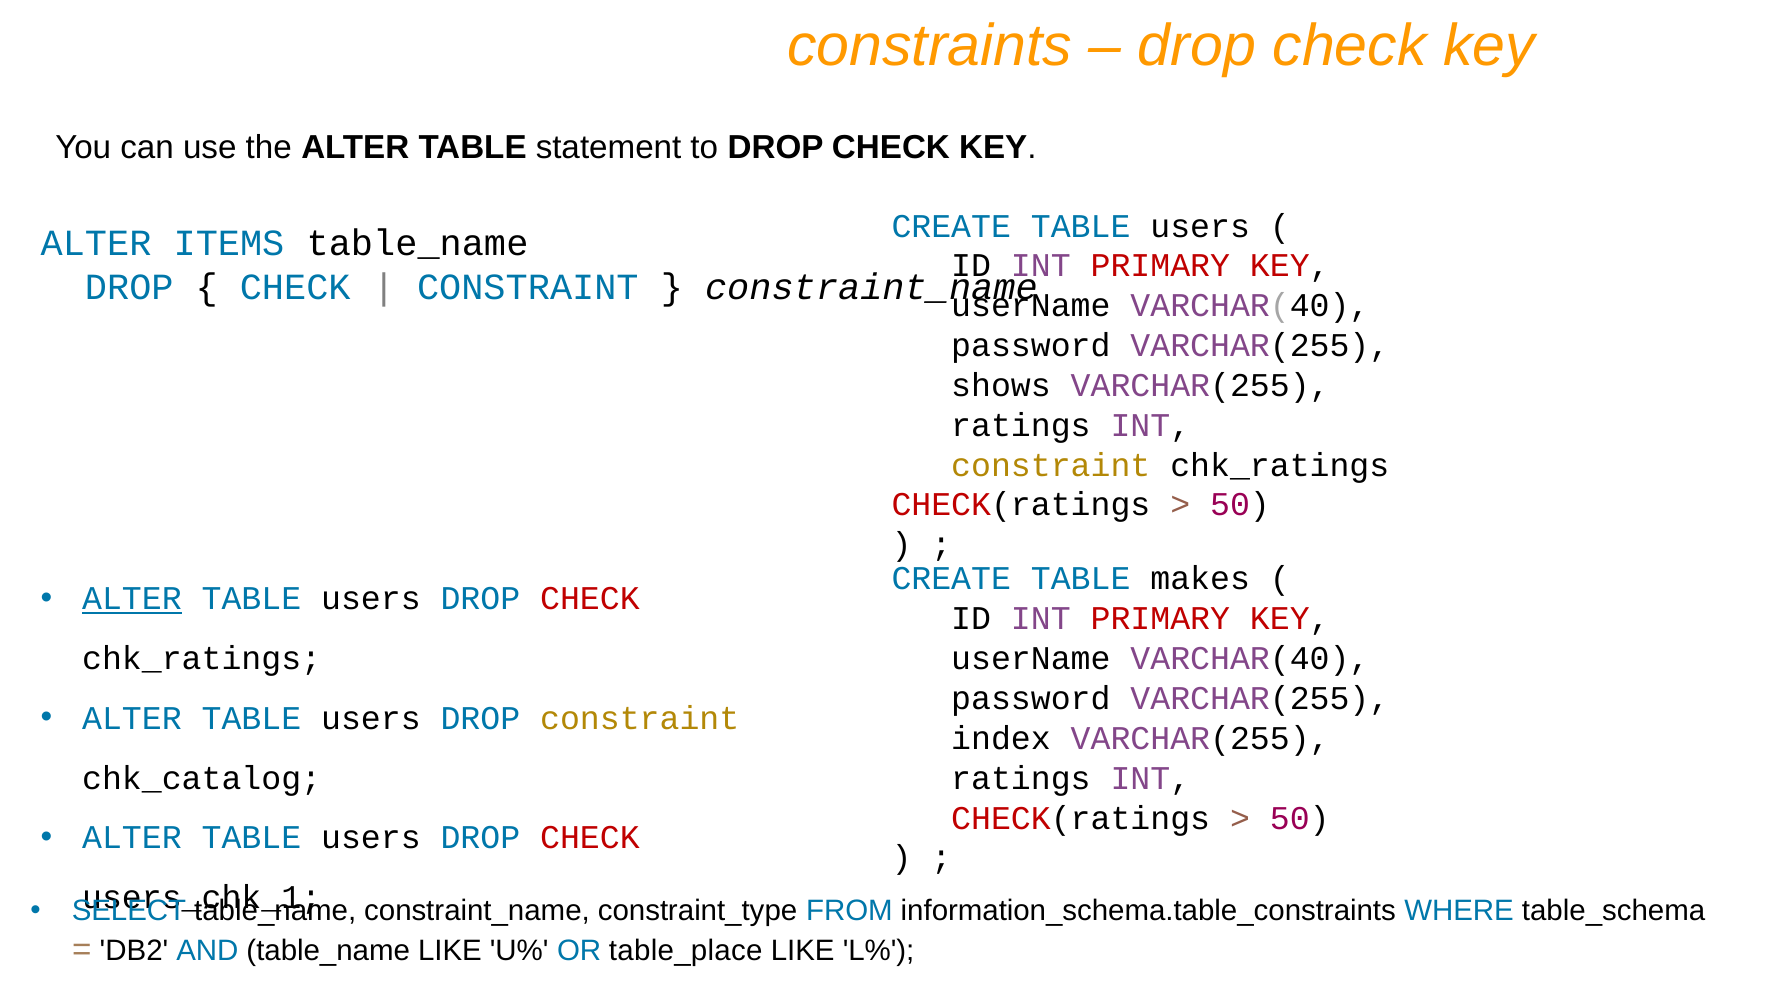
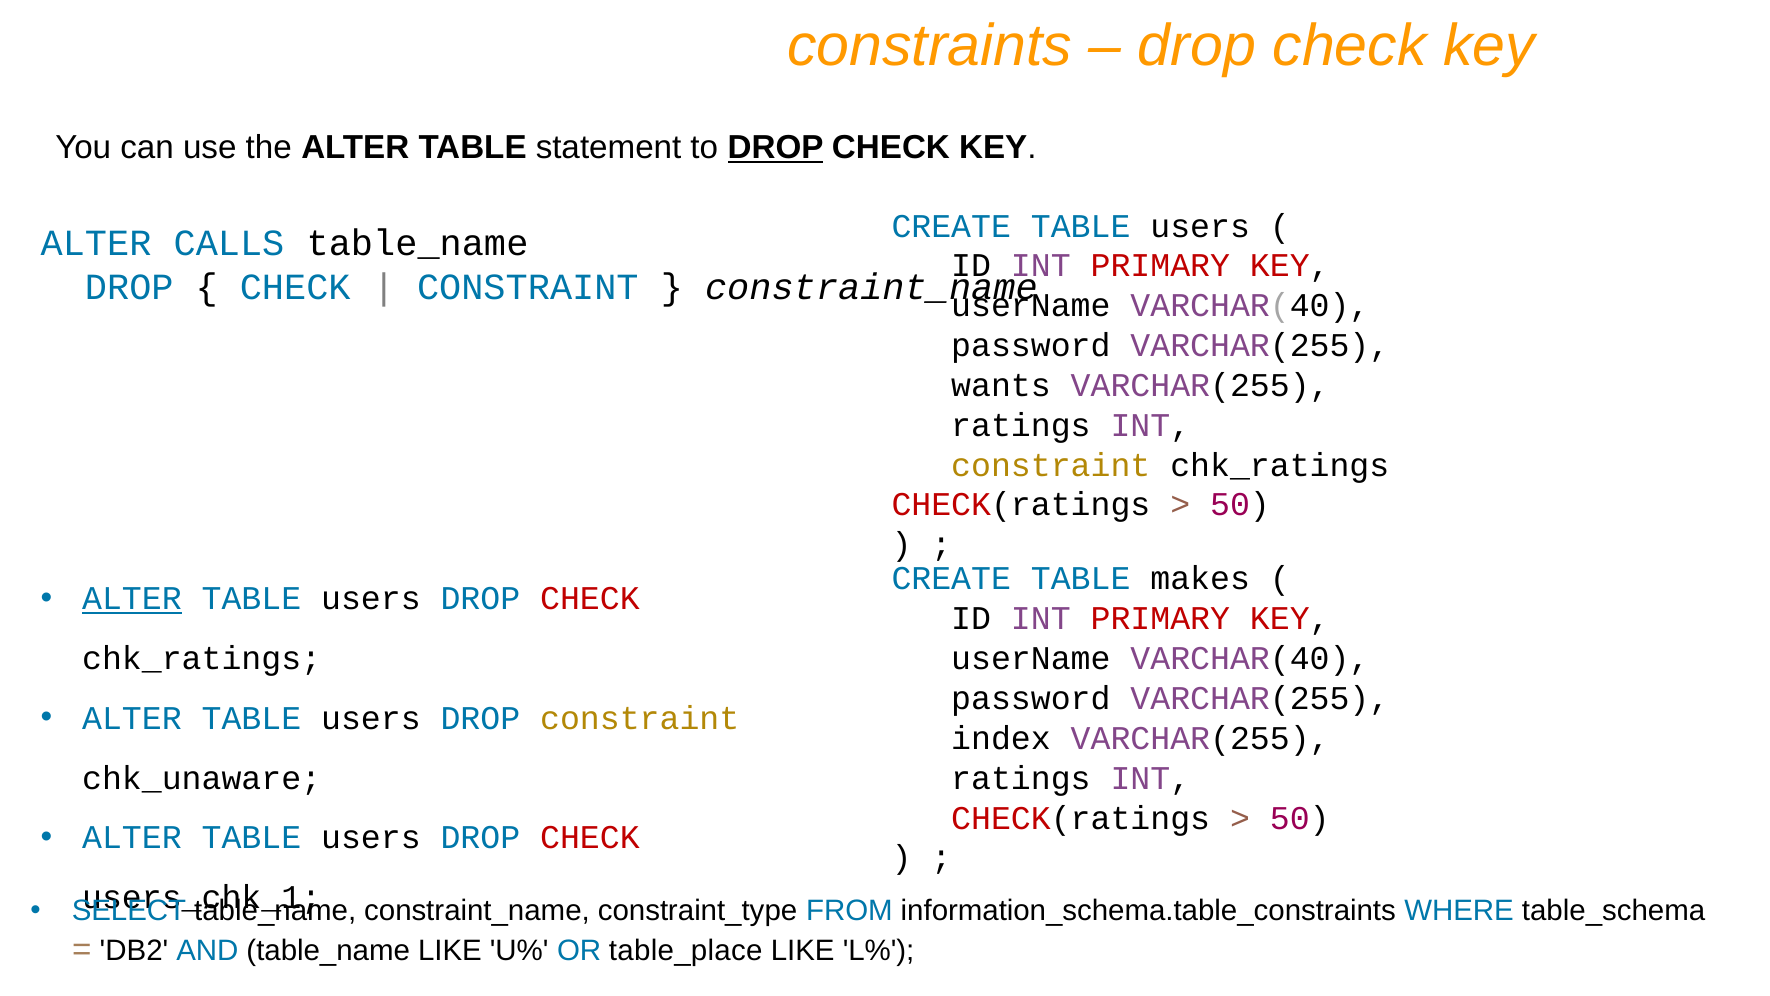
DROP underline: none -> present (776, 147)
ITEMS: ITEMS -> CALLS (229, 243)
shows: shows -> wants (1001, 385)
chk_catalog: chk_catalog -> chk_unaware (202, 778)
